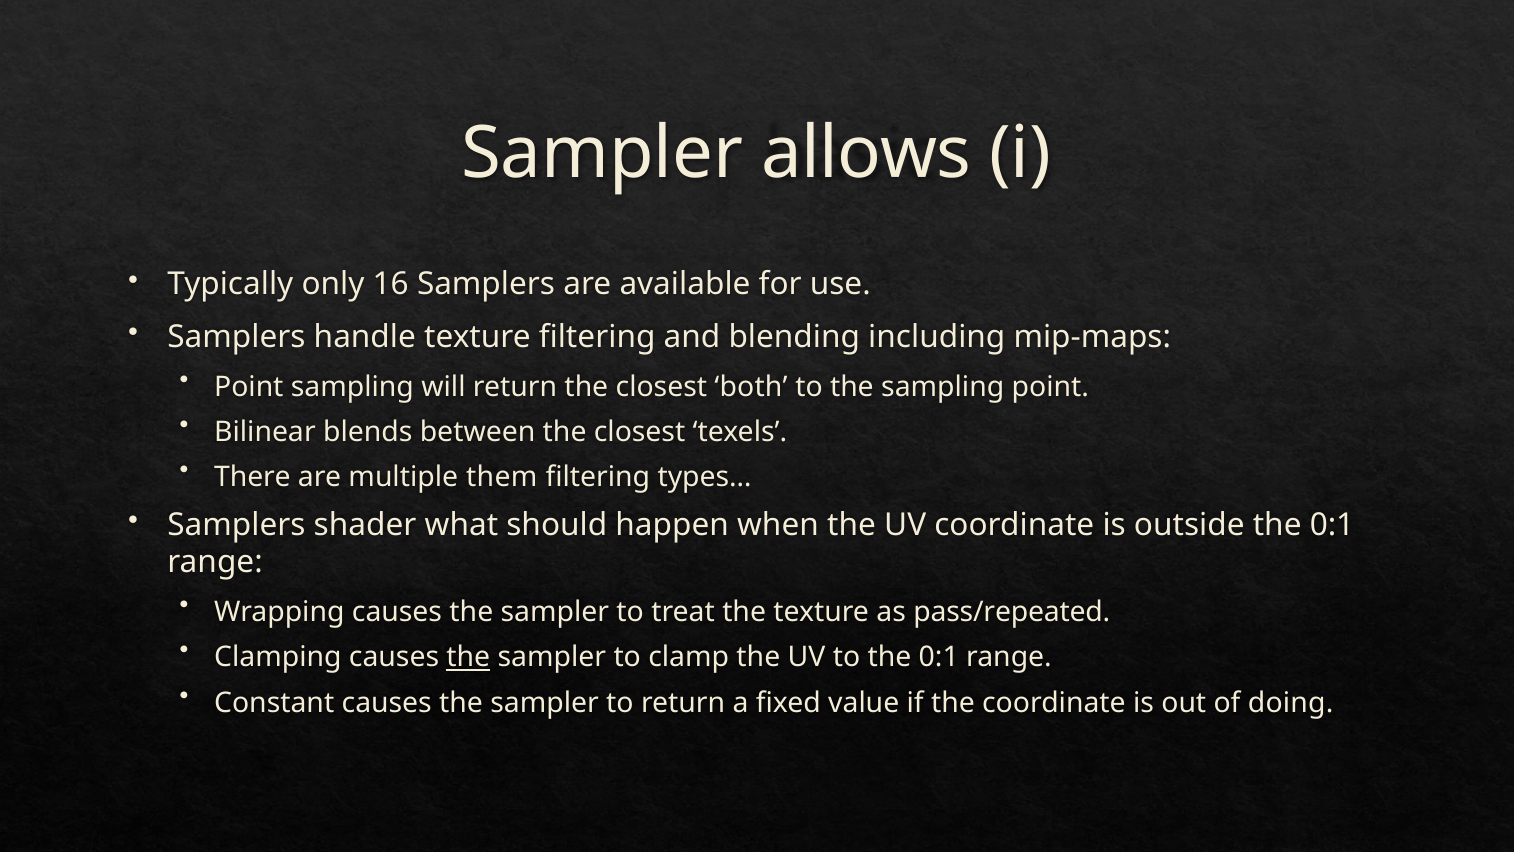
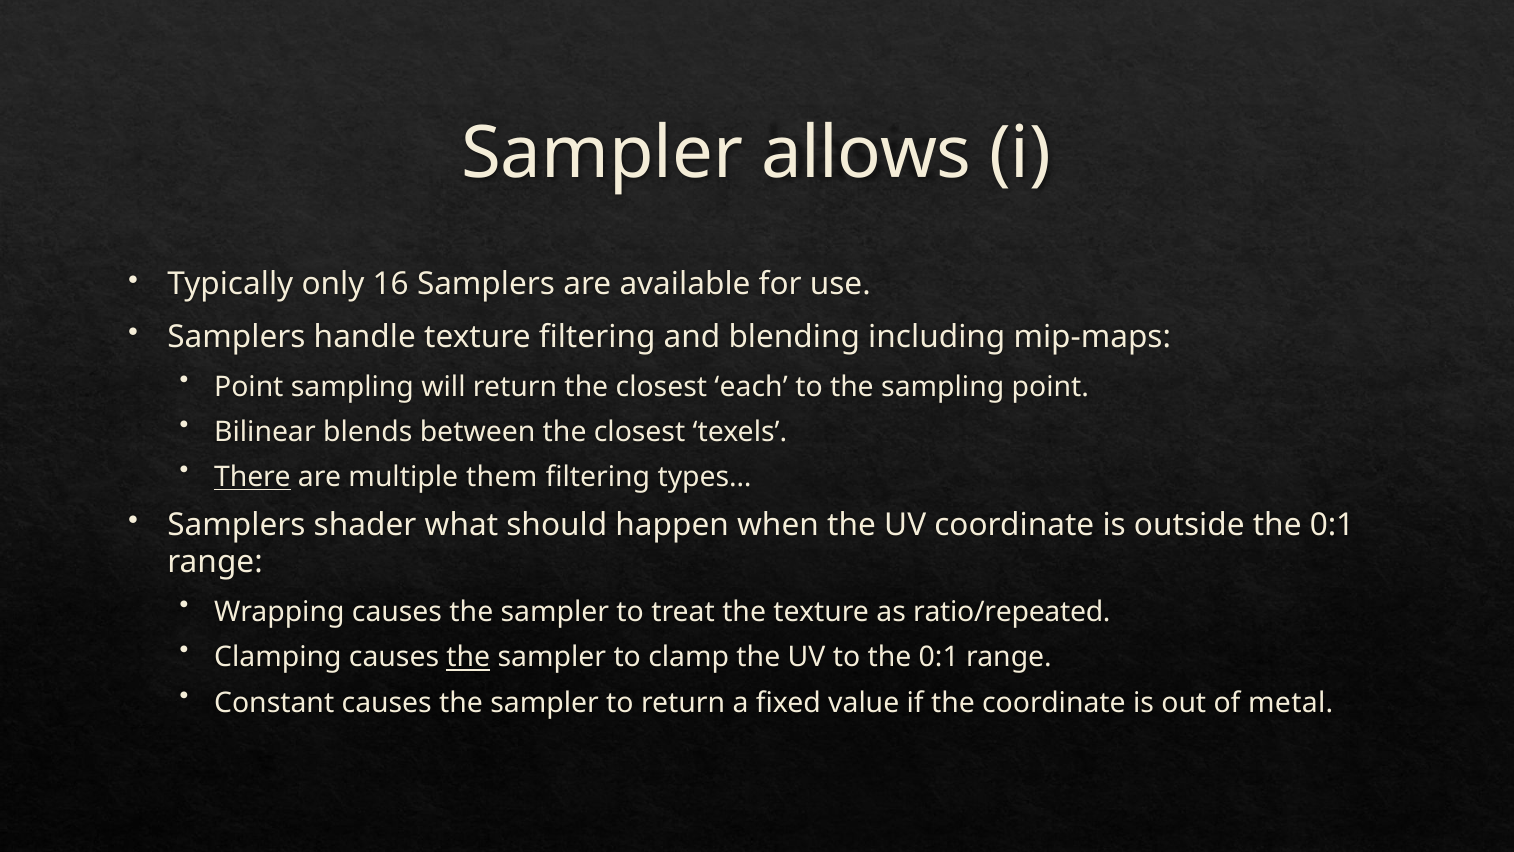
both: both -> each (751, 387)
There underline: none -> present (252, 477)
pass/repeated: pass/repeated -> ratio/repeated (1012, 612)
doing: doing -> metal (1291, 702)
